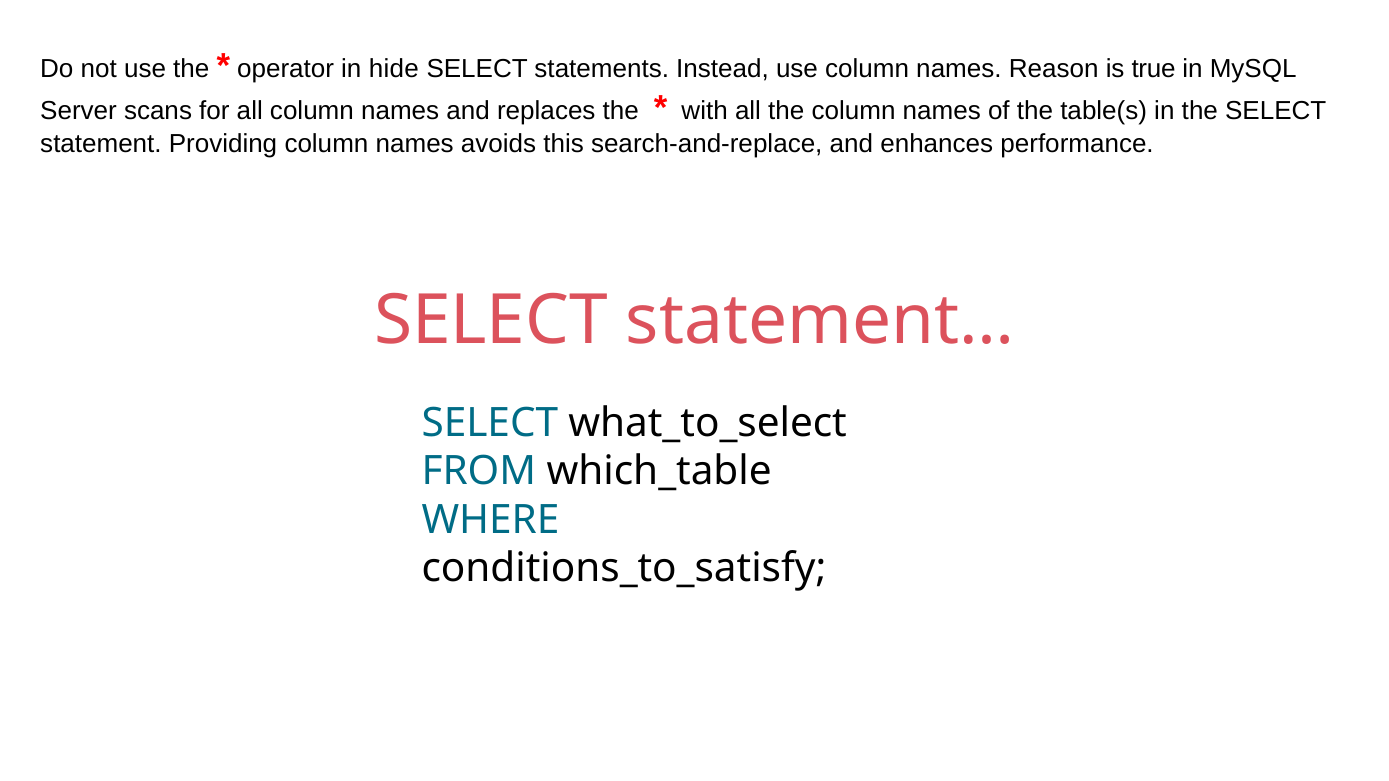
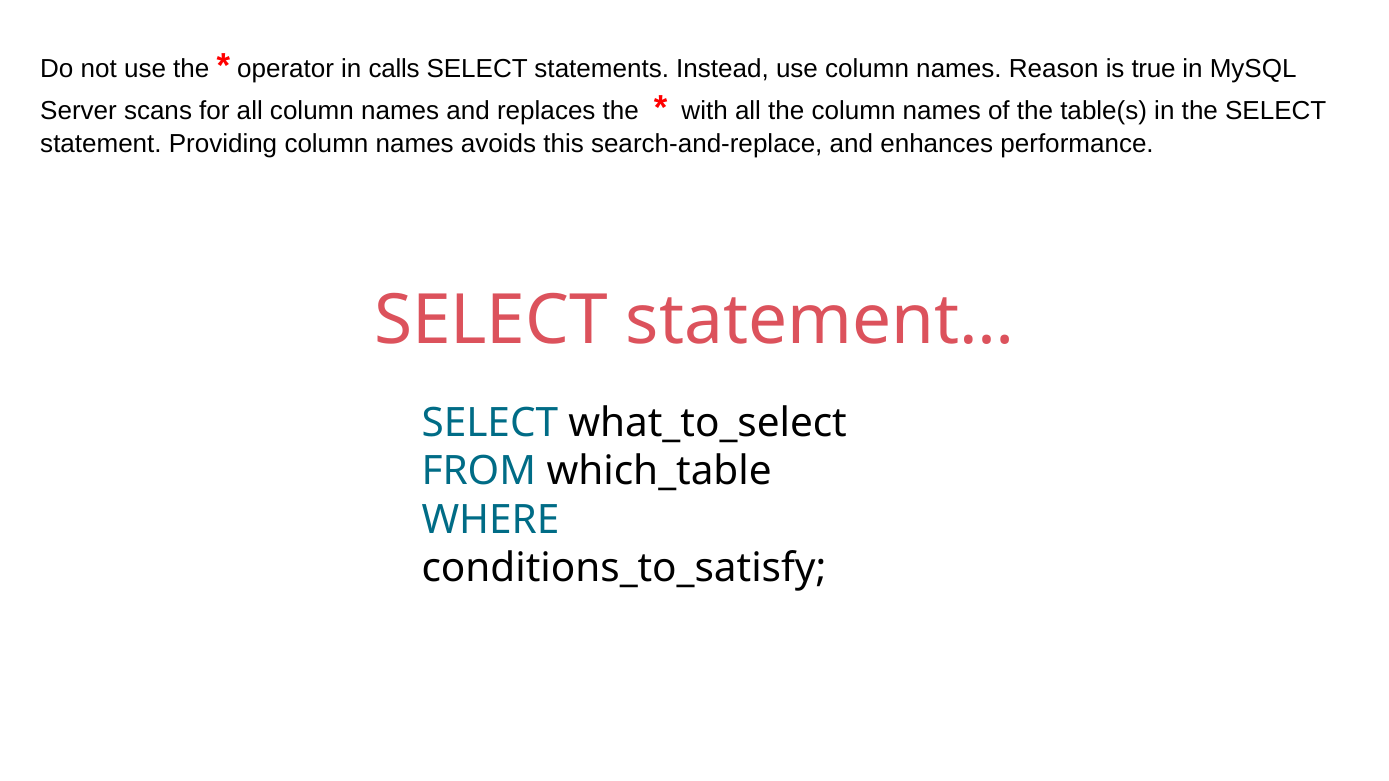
hide: hide -> calls (394, 69)
